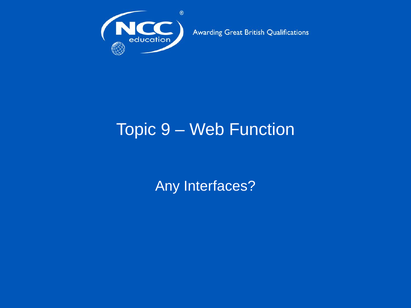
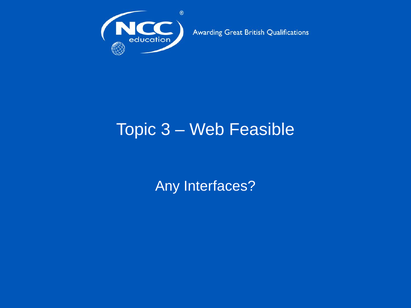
9: 9 -> 3 (166, 130)
Function: Function -> Feasible (262, 130)
